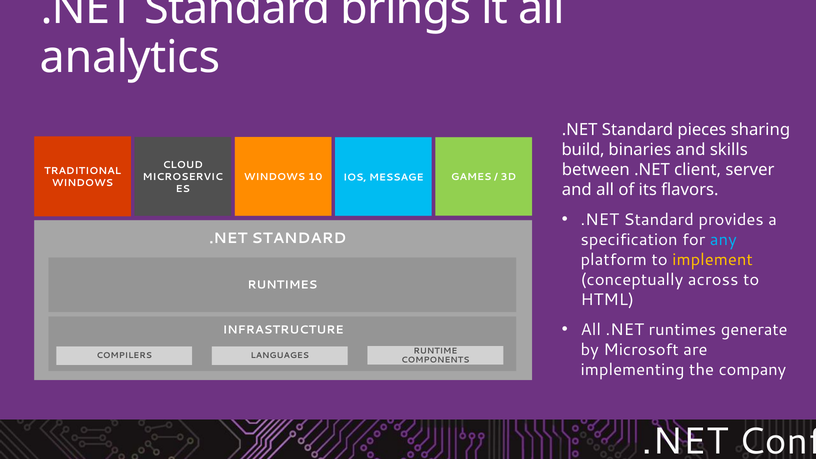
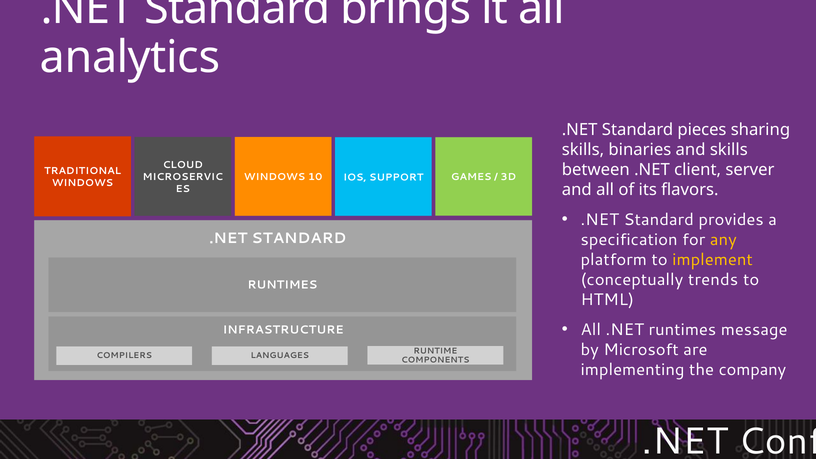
build: build -> skills (583, 150)
MESSAGE: MESSAGE -> SUPPORT (396, 177)
any colour: light blue -> yellow (723, 240)
across: across -> trends (713, 280)
generate: generate -> message (754, 330)
